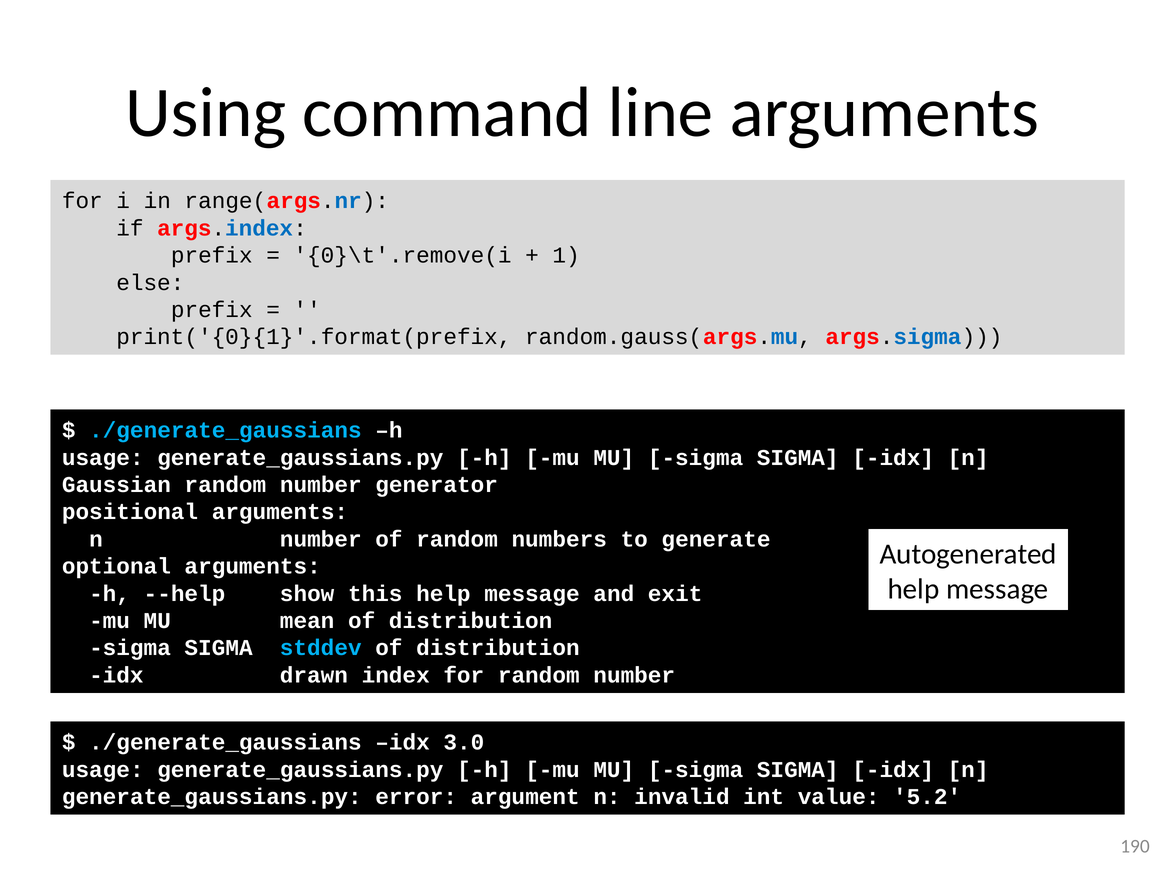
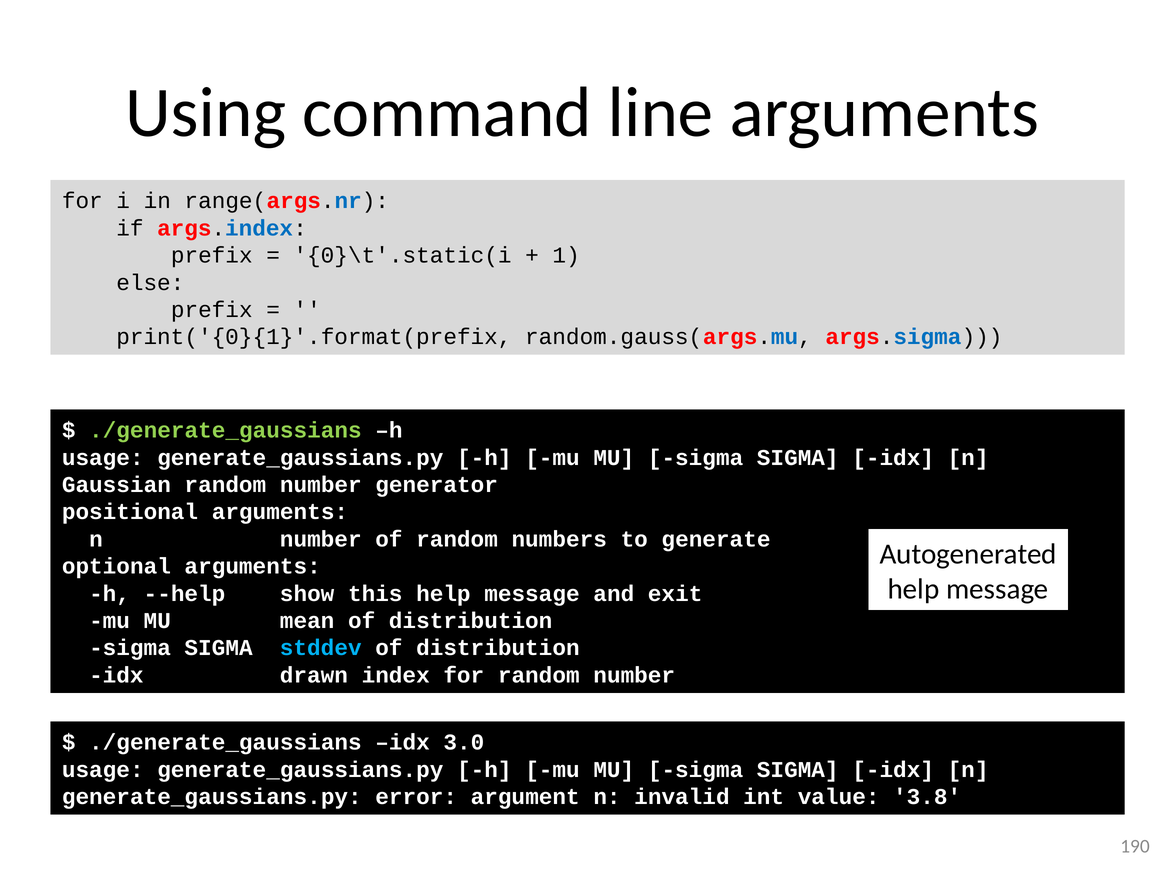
0}\t'.remove(i: 0}\t'.remove(i -> 0}\t'.static(i (403, 255)
./generate_gaussians colour: light blue -> light green (225, 431)
5.2: 5.2 -> 3.8 (927, 797)
